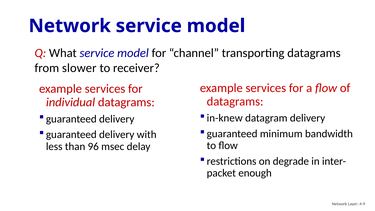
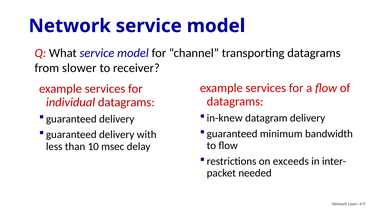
96: 96 -> 10 (93, 146)
degrade: degrade -> exceeds (291, 161)
enough: enough -> needed (255, 173)
